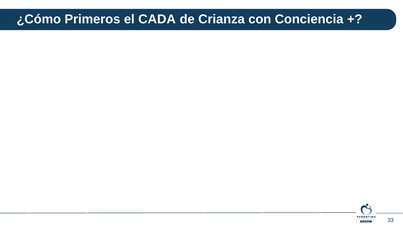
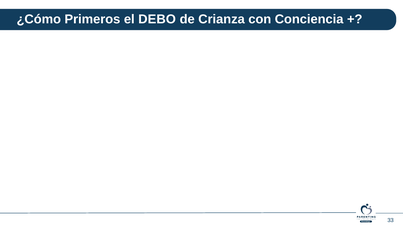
CADA: CADA -> DEBO (157, 19)
